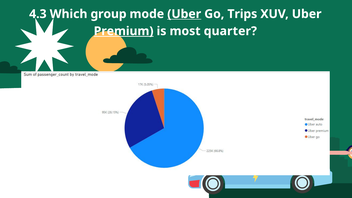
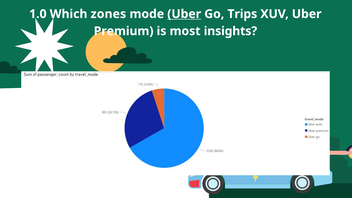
4.3: 4.3 -> 1.0 (38, 14)
group: group -> zones (108, 14)
Premium underline: present -> none (124, 31)
quarter: quarter -> insights (230, 31)
